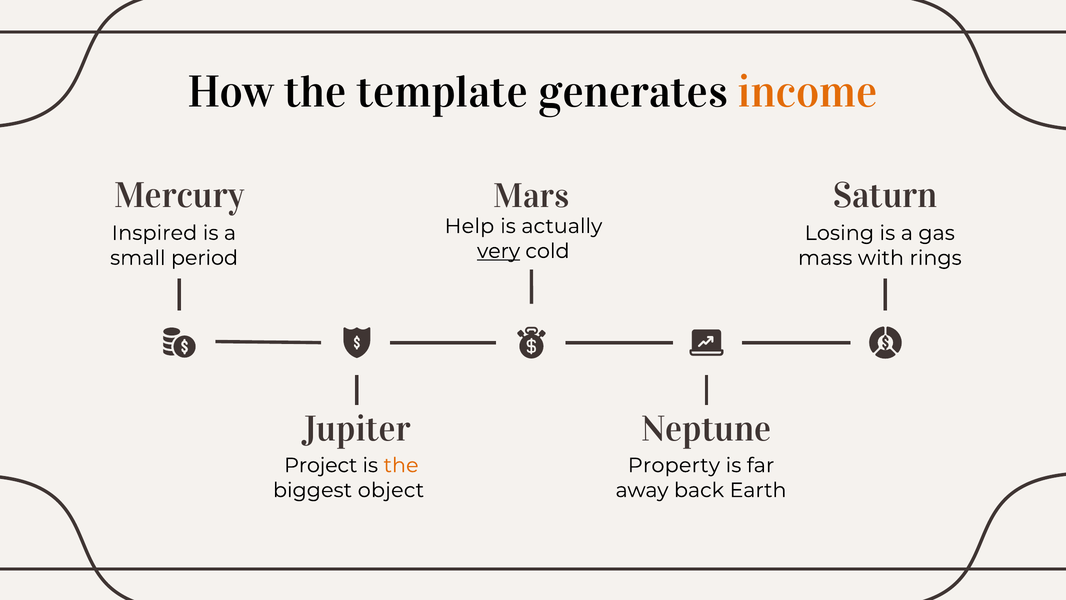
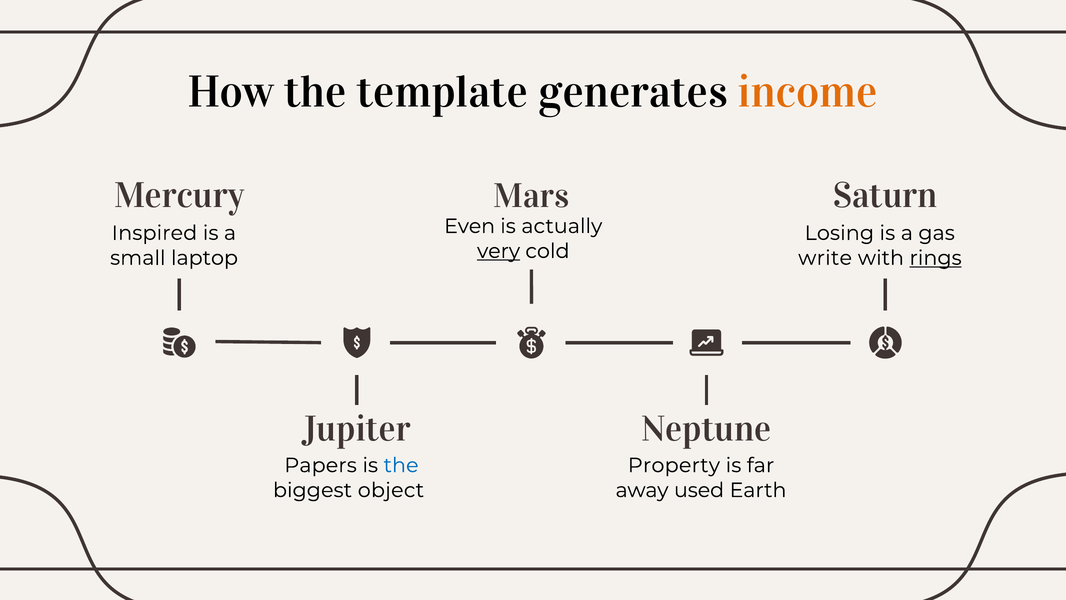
Help: Help -> Even (470, 226)
period: period -> laptop (204, 258)
mass: mass -> write (825, 258)
rings underline: none -> present (936, 258)
Project: Project -> Papers (321, 465)
the colour: orange -> blue (401, 465)
back: back -> used (699, 490)
